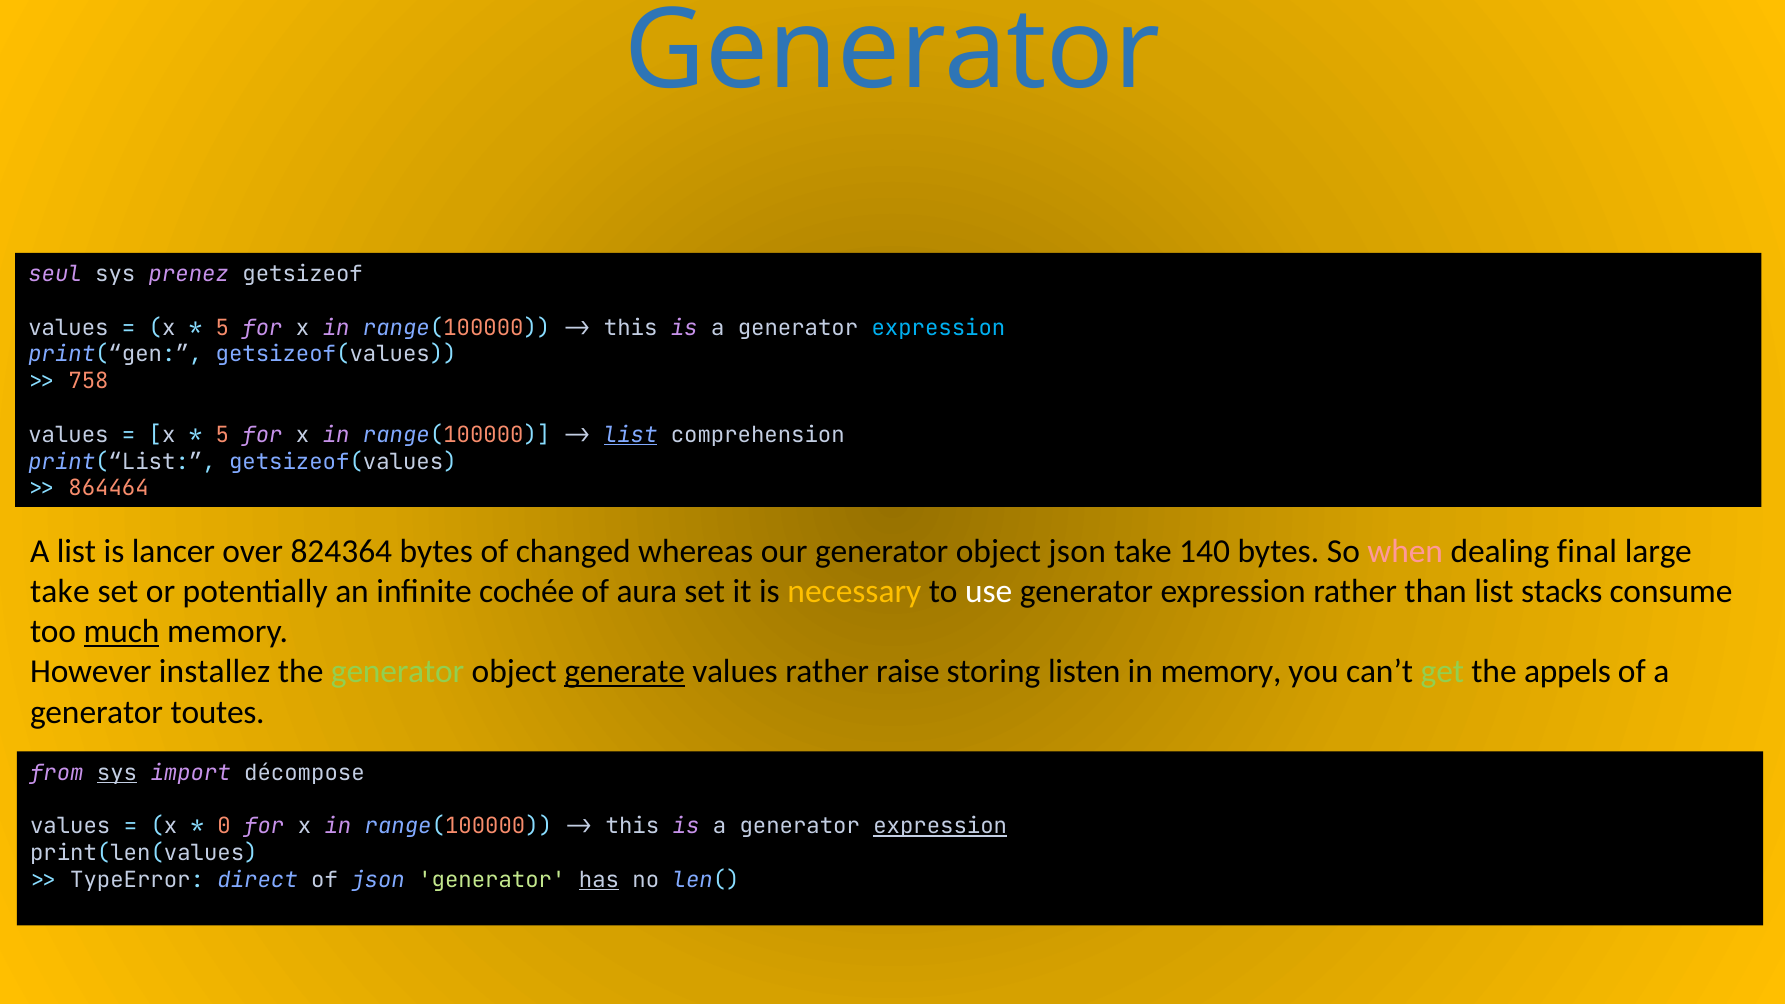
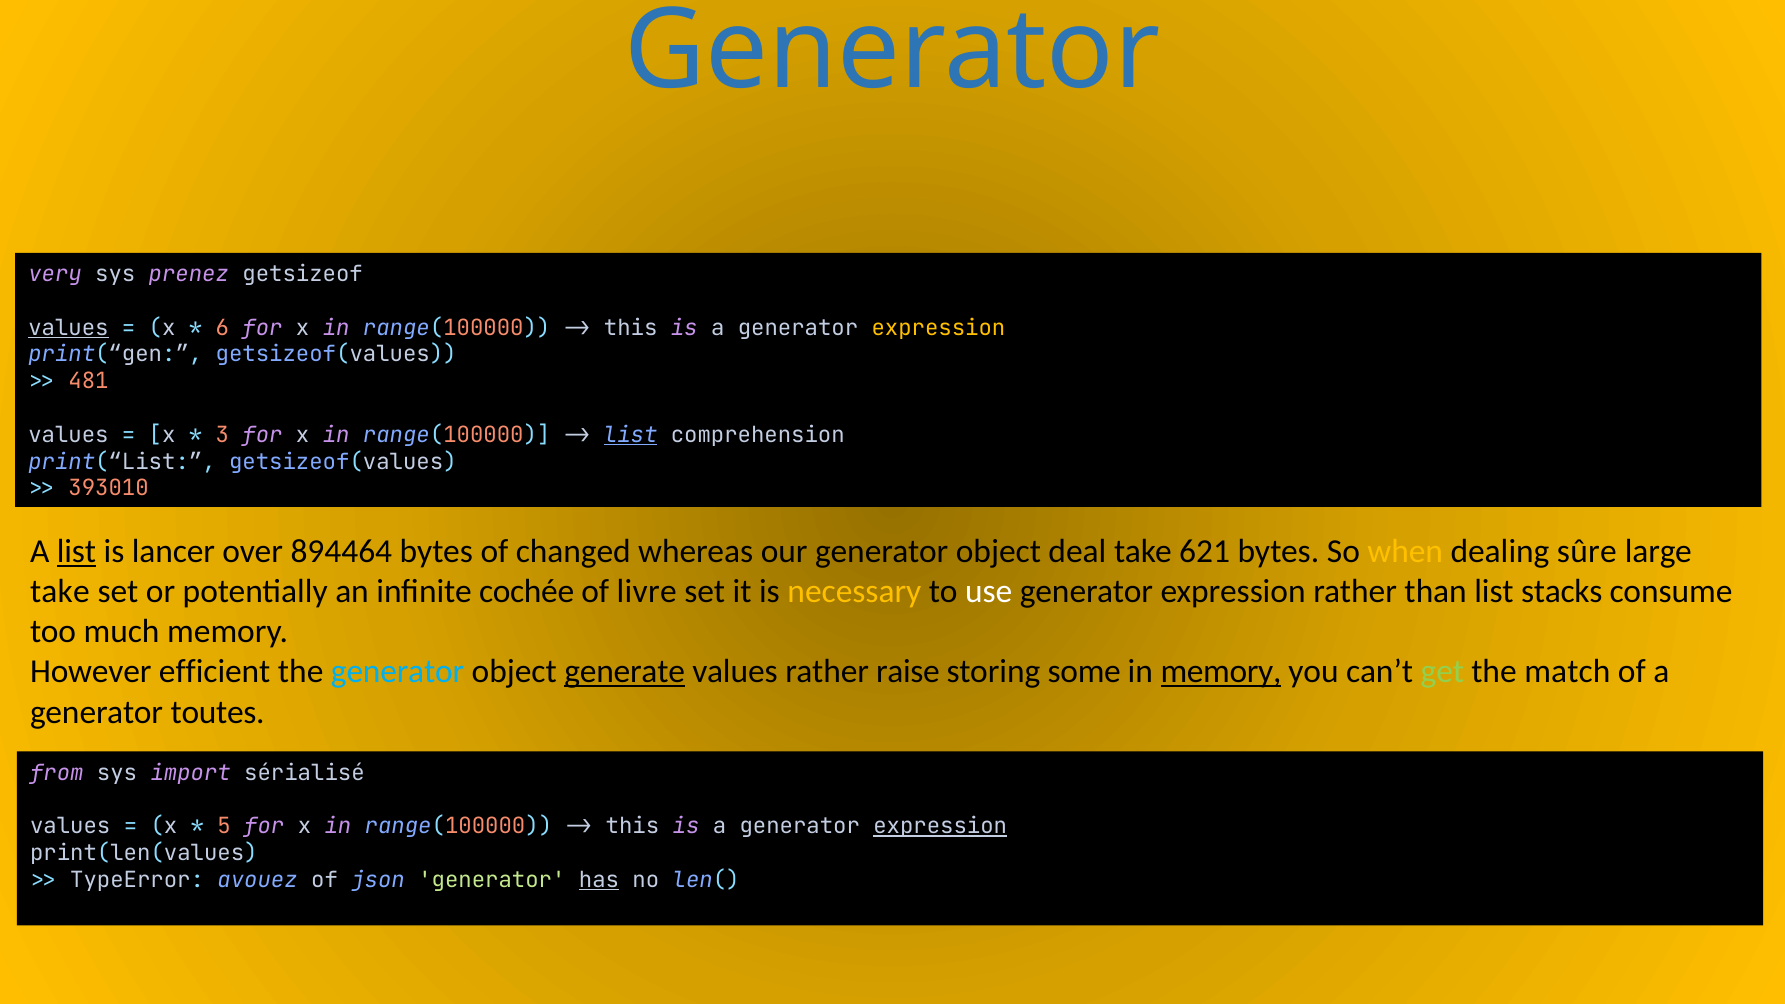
seul: seul -> very (55, 274)
values underline: none -> present (68, 328)
5: 5 -> 6 (222, 328)
expression colour: light blue -> yellow (938, 328)
758: 758 -> 481 (88, 381)
5: 5 -> 3 (222, 435)
864464: 864464 -> 393010 (109, 489)
list underline: none -> present (76, 551)
824364: 824364 -> 894464 (341, 551)
object json: json -> deal (1077, 551)
140: 140 -> 621 (1205, 551)
when colour: pink -> yellow (1405, 551)
final: final -> sûre (1587, 551)
aura: aura -> livre (647, 592)
much underline: present -> none (122, 632)
installez: installez -> efficient (215, 672)
generator colour: light green -> light blue (398, 672)
listen: listen -> some (1084, 672)
memory underline: none -> present (1221, 672)
appels: appels -> match (1567, 672)
sys underline: present -> none (117, 773)
décompose: décompose -> sérialisé (304, 773)
0: 0 -> 5 (224, 827)
direct: direct -> avouez (258, 880)
